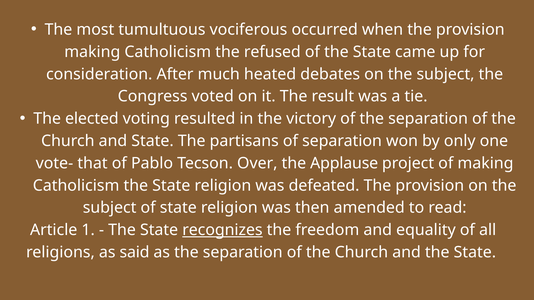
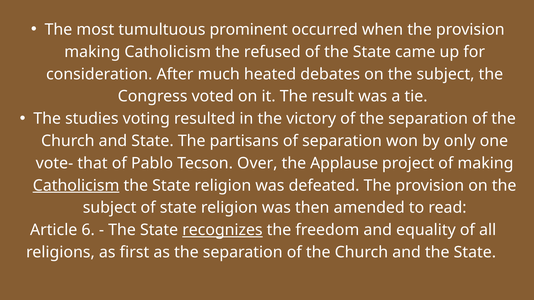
vociferous: vociferous -> prominent (249, 30)
elected: elected -> studies (92, 119)
Catholicism underline: none -> present (76, 186)
1: 1 -> 6 (88, 230)
said: said -> first (134, 253)
